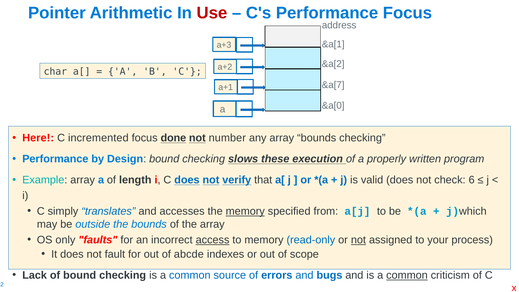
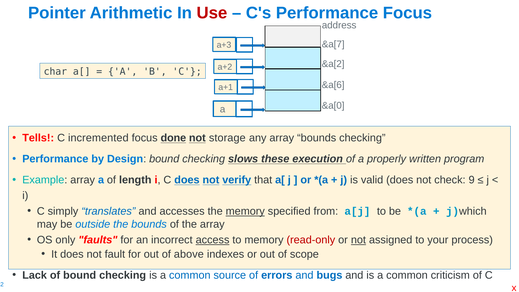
&a[1: &a[1 -> &a[7 (333, 44)
&a[7: &a[7 -> &a[6 (333, 85)
Here: Here -> Tells (38, 138)
number: number -> storage (227, 138)
6: 6 -> 9 (472, 180)
read-only colour: blue -> red (311, 240)
abcde: abcde -> above (189, 254)
common underline: present -> none (407, 275)
